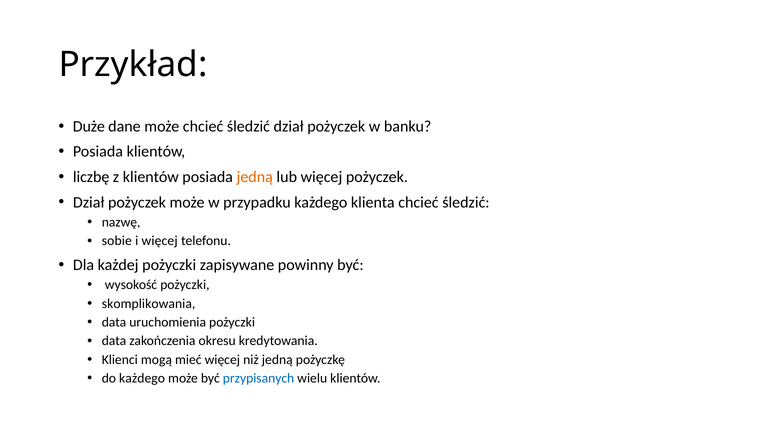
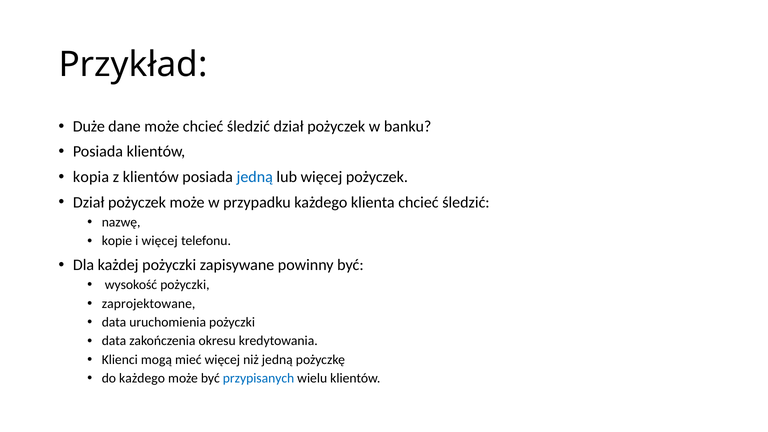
liczbę: liczbę -> kopia (91, 177)
jedną colour: orange -> blue (255, 177)
sobie: sobie -> kopie (117, 241)
skomplikowania: skomplikowania -> zaprojektowane (149, 304)
